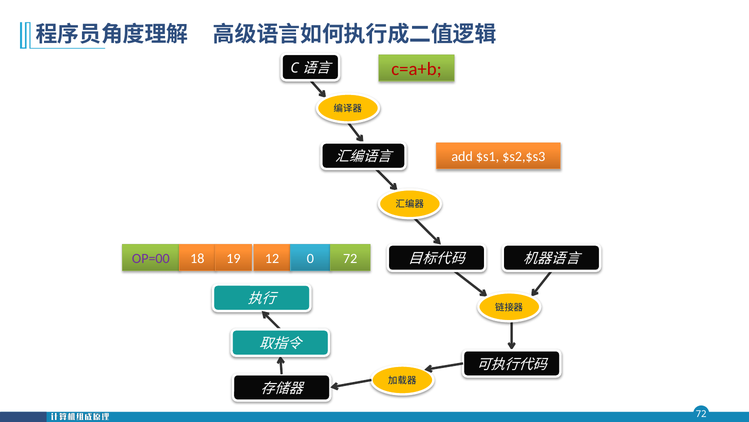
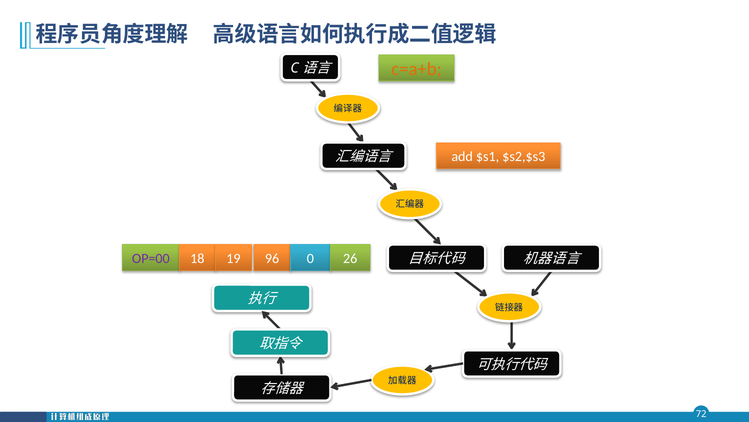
c=a+b colour: red -> orange (416, 69)
12: 12 -> 96 (272, 258)
0 72: 72 -> 26 (350, 258)
